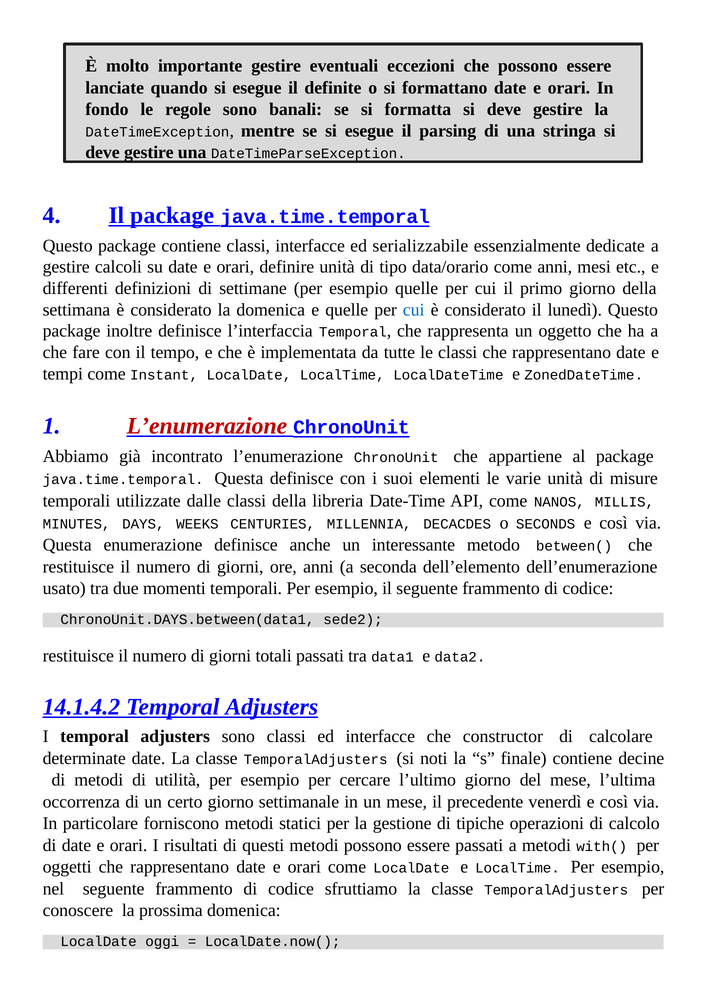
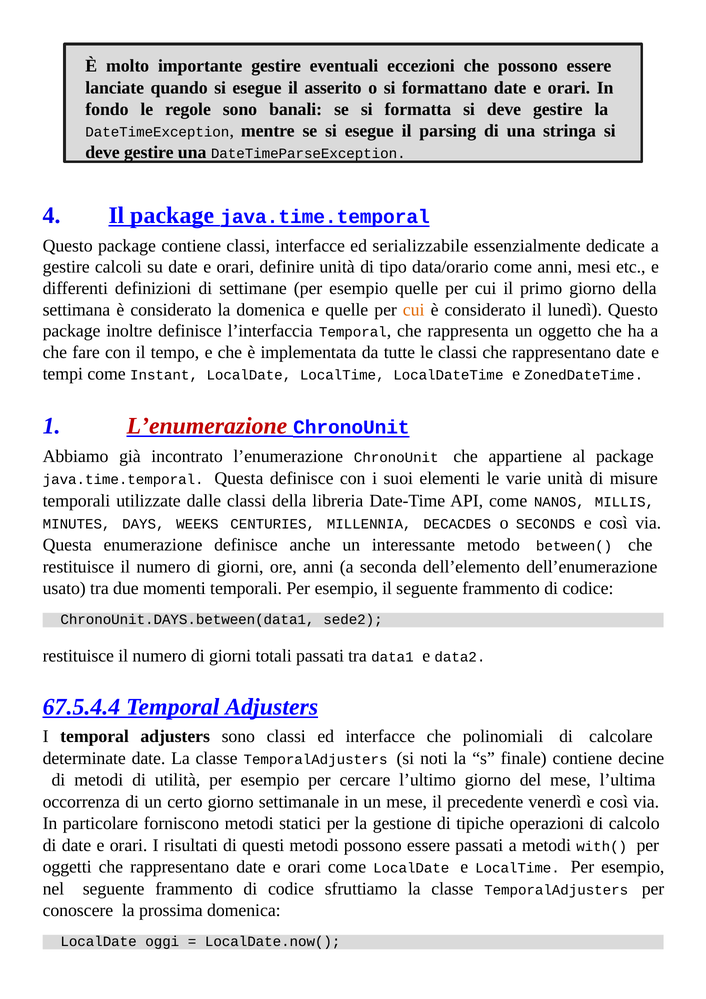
definite: definite -> asserito (333, 88)
cui colour: blue -> orange (414, 310)
14.1.4.2: 14.1.4.2 -> 67.5.4.4 (81, 707)
constructor: constructor -> polinomiali (503, 736)
